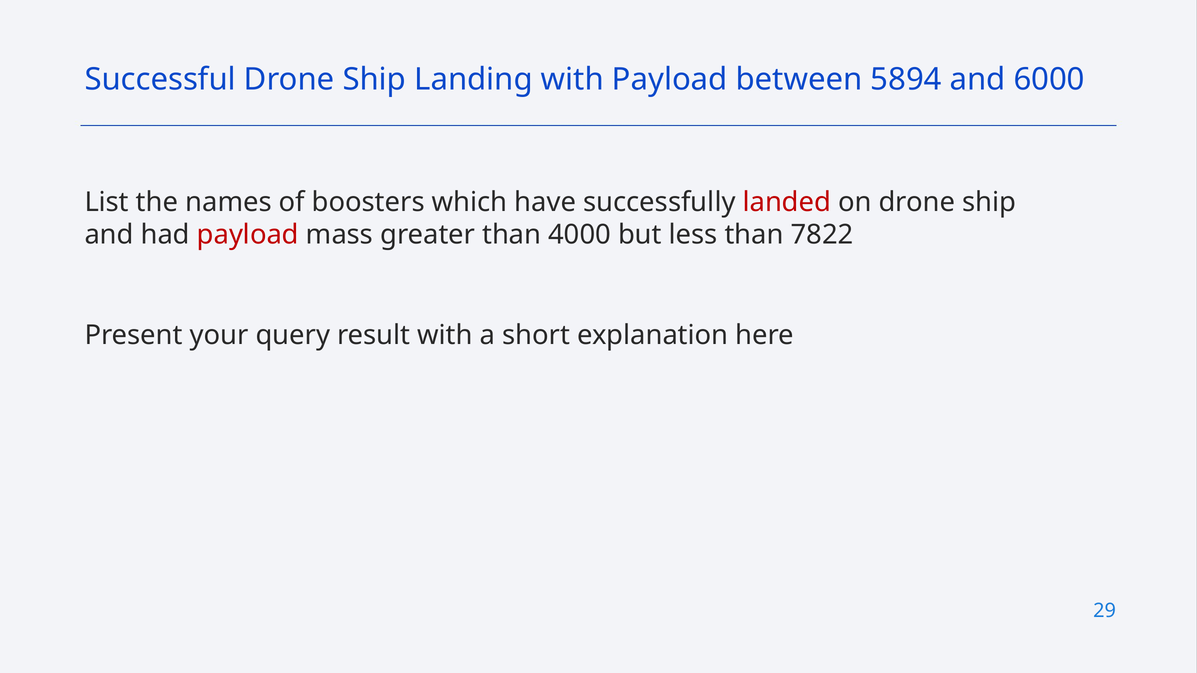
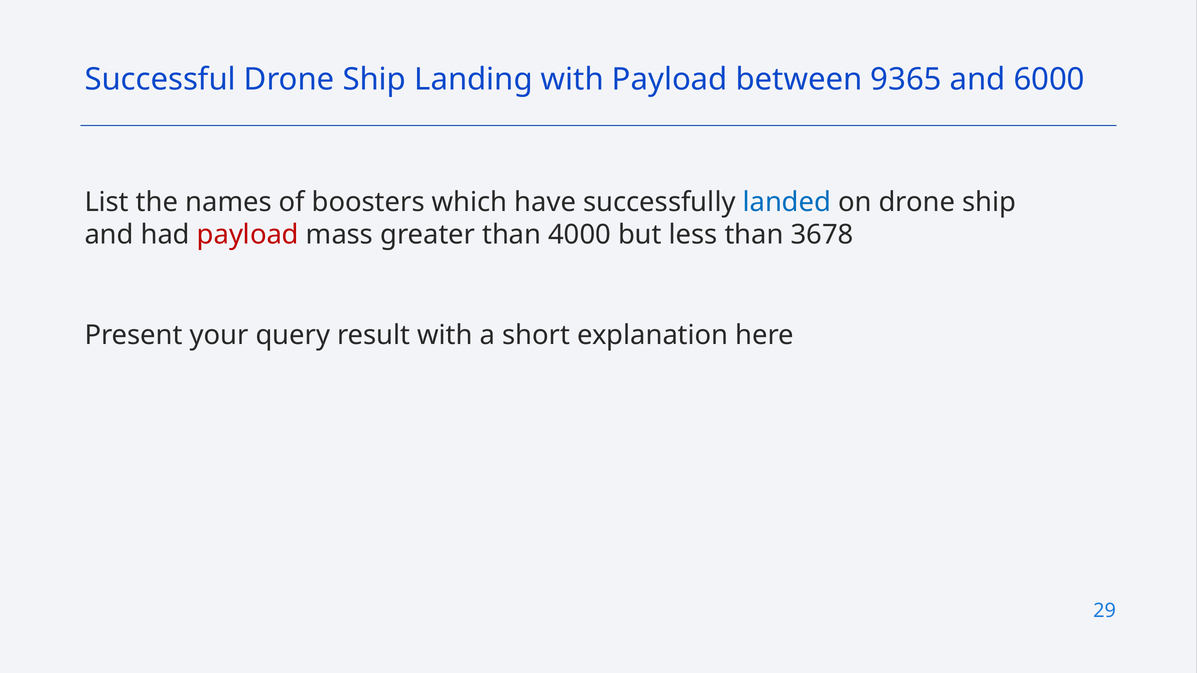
5894: 5894 -> 9365 (906, 80)
landed colour: red -> blue (787, 202)
7822: 7822 -> 3678 (822, 235)
